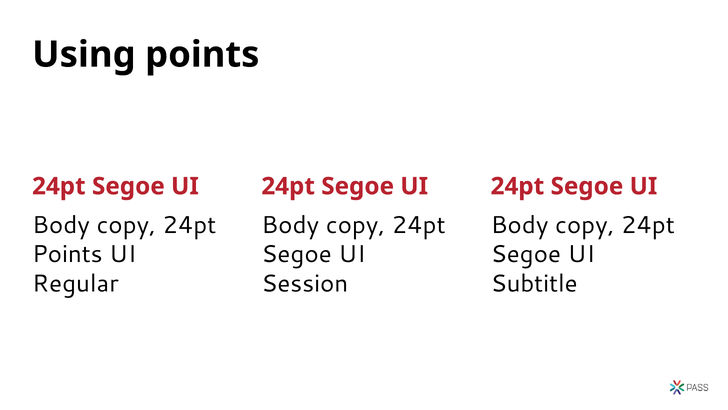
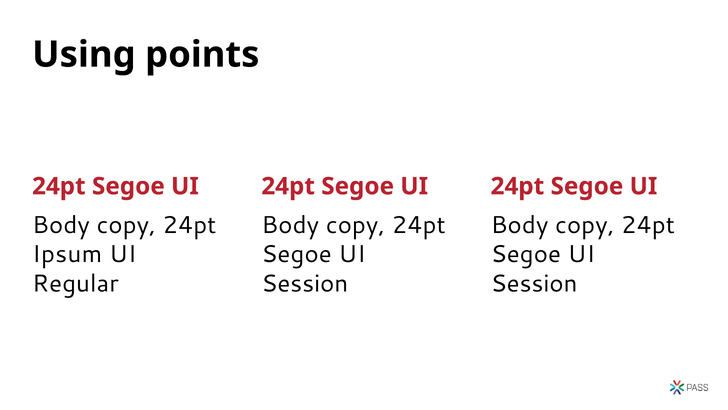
Points: Points -> Ipsum (67, 254)
Subtitle: Subtitle -> Session (534, 283)
